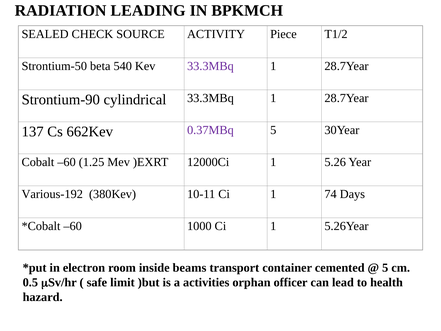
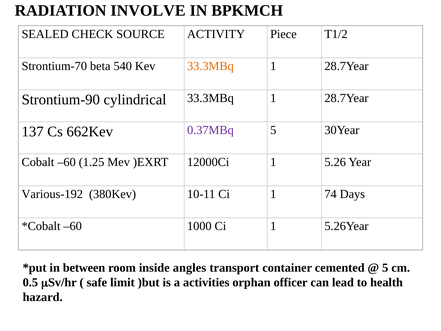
LEADING: LEADING -> INVOLVE (148, 11)
Strontium-50: Strontium-50 -> Strontium-70 (54, 66)
33.3MBq colour: purple -> orange (210, 66)
electron: electron -> between (84, 268)
beams: beams -> angles (189, 268)
